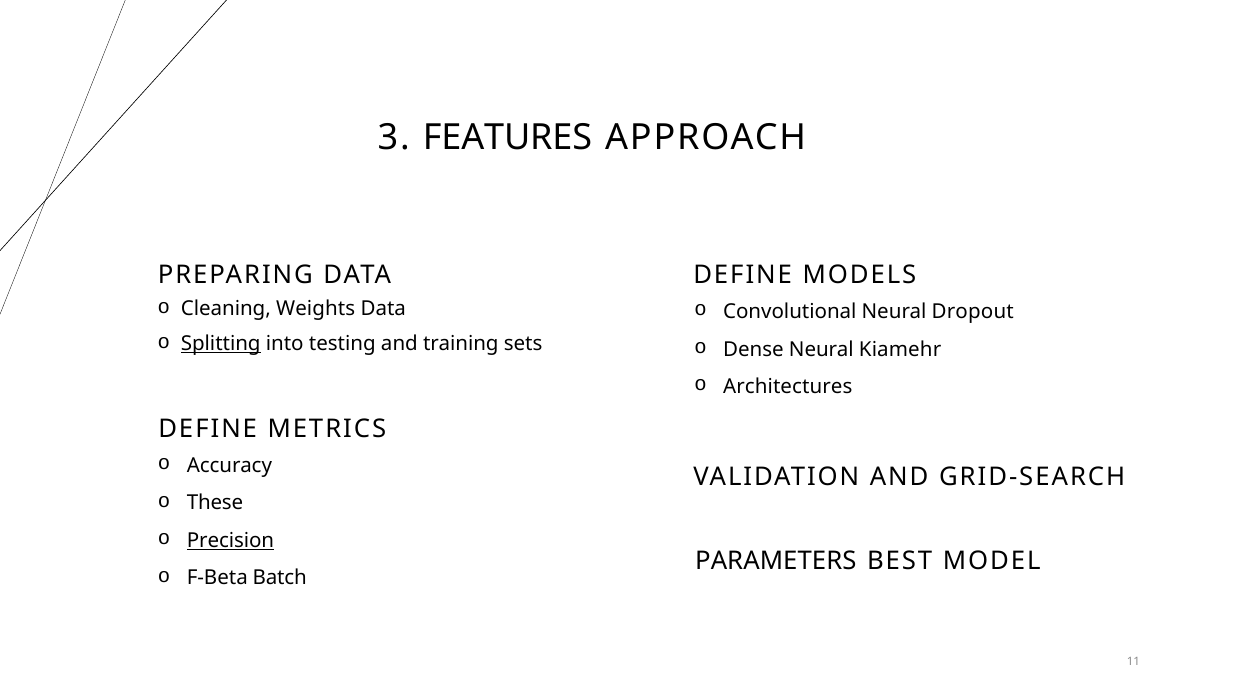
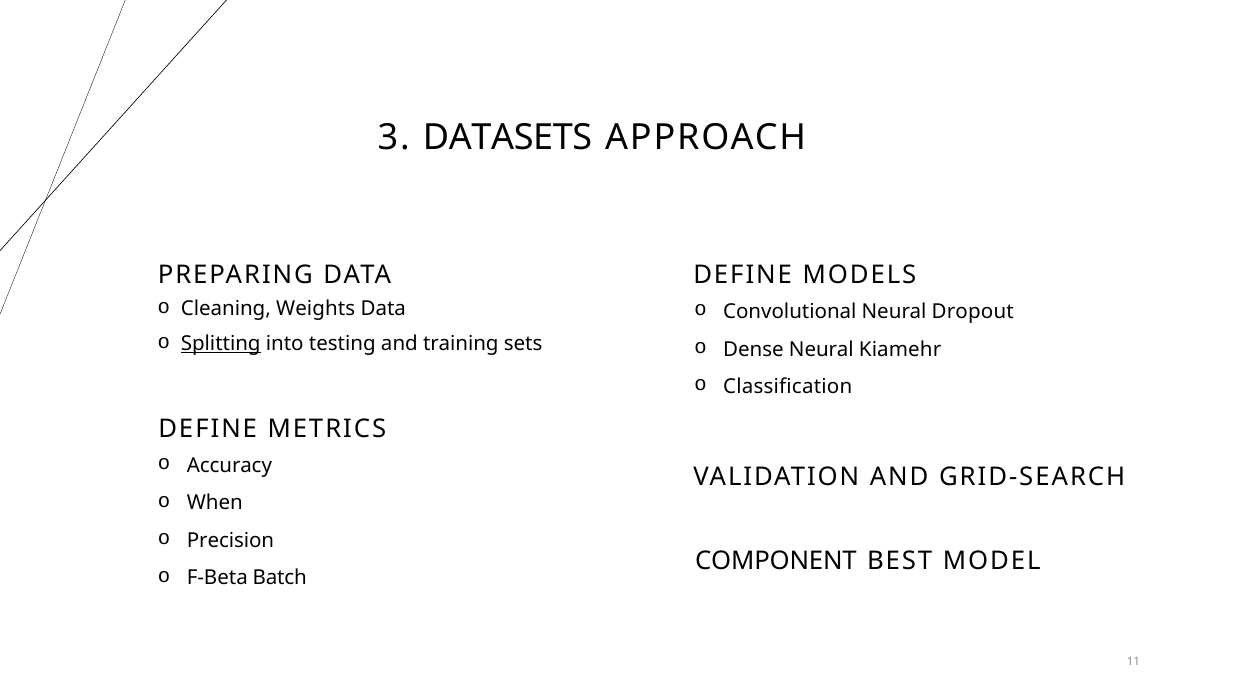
FEATURES: FEATURES -> DATASETS (508, 138)
Architectures: Architectures -> Classification (788, 387)
These: These -> When (215, 503)
Precision underline: present -> none (230, 541)
PARAMETERS: PARAMETERS -> COMPONENT (776, 561)
